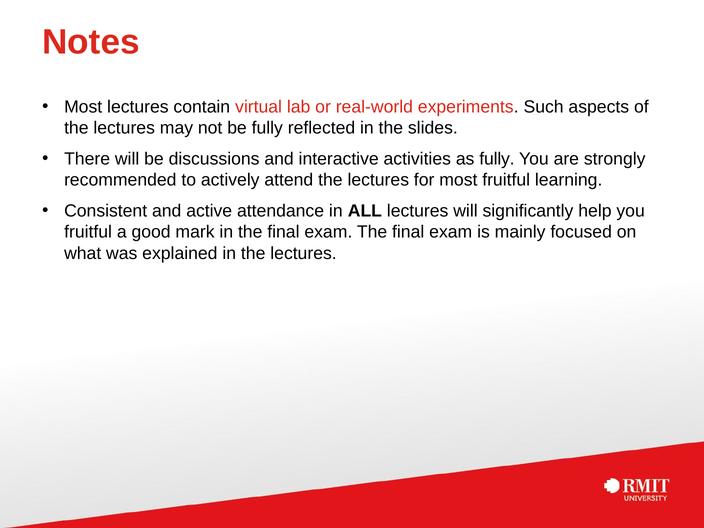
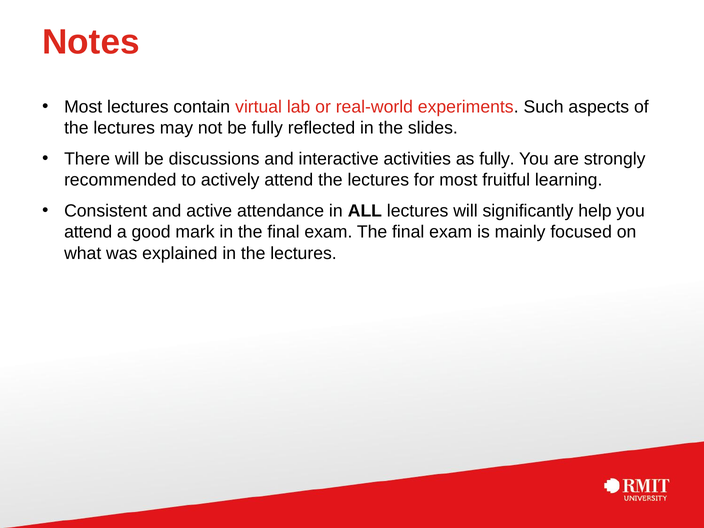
fruitful: fruitful -> attend (88, 232)
